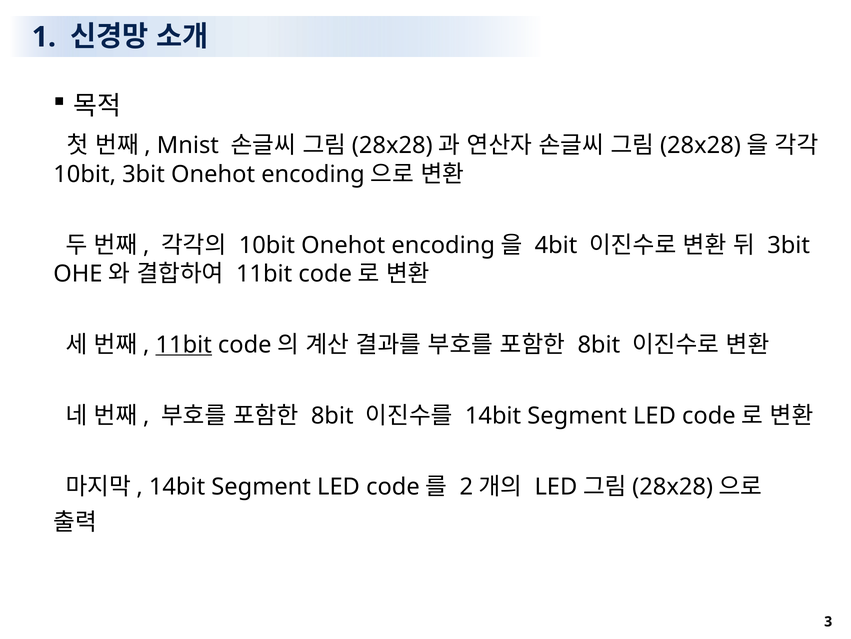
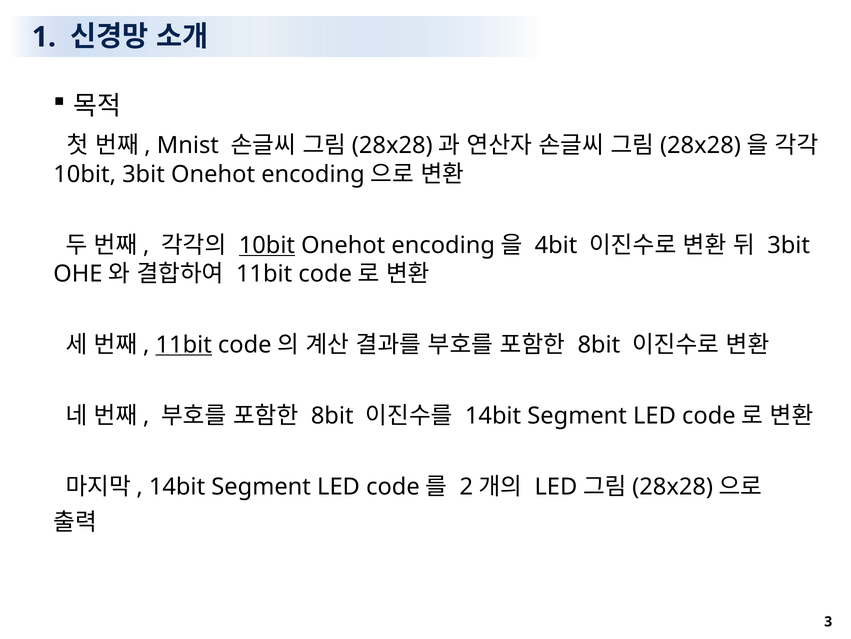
10bit underline: none -> present (267, 245)
